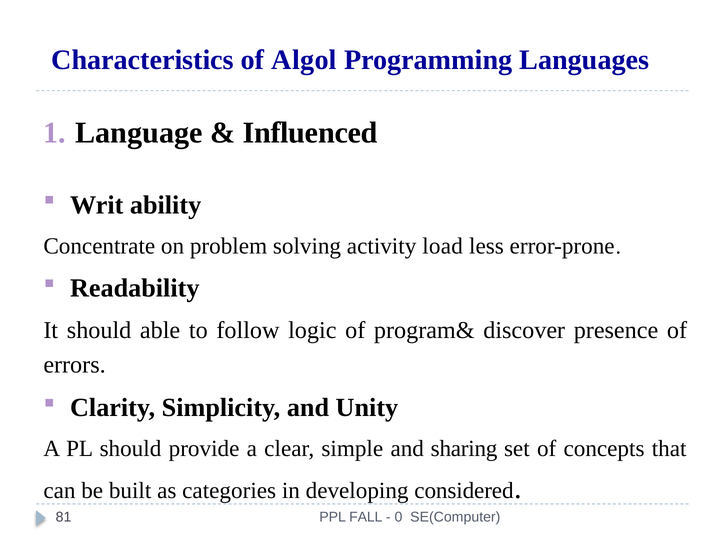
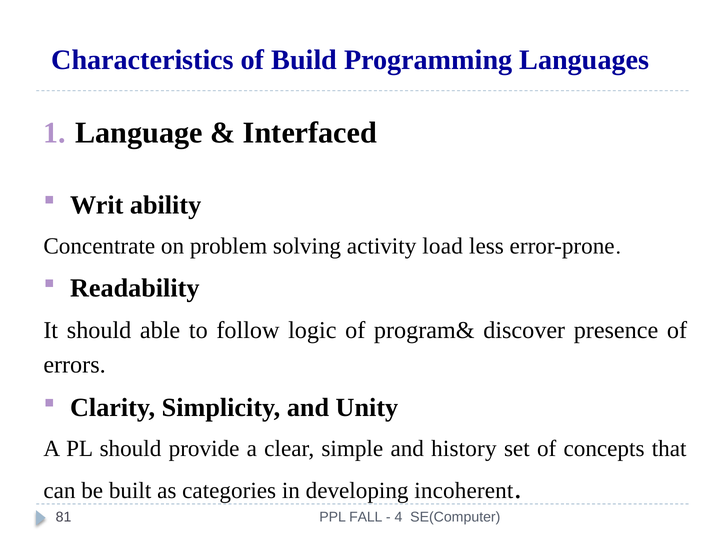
Algol: Algol -> Build (304, 60)
Influenced: Influenced -> Interfaced (310, 133)
sharing: sharing -> history (464, 448)
considered: considered -> incoherent (464, 491)
0: 0 -> 4 (398, 517)
